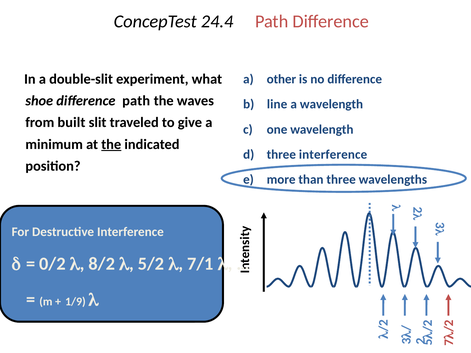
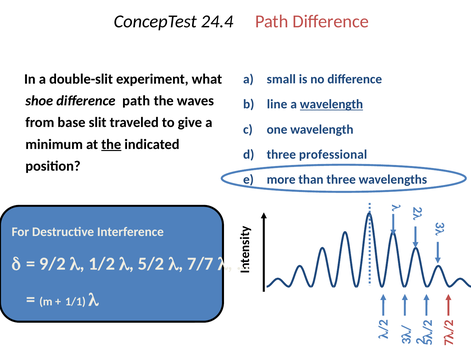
other: other -> small (281, 79)
wavelength underline: none -> present (331, 104)
built: built -> base (71, 123)
three interference: interference -> professional (333, 155)
0/2: 0/2 -> 9/2 (52, 264)
8/2: 8/2 -> 1/2 (102, 264)
7/1: 7/1 -> 7/7 (200, 264)
1/9: 1/9 -> 1/1 (75, 302)
